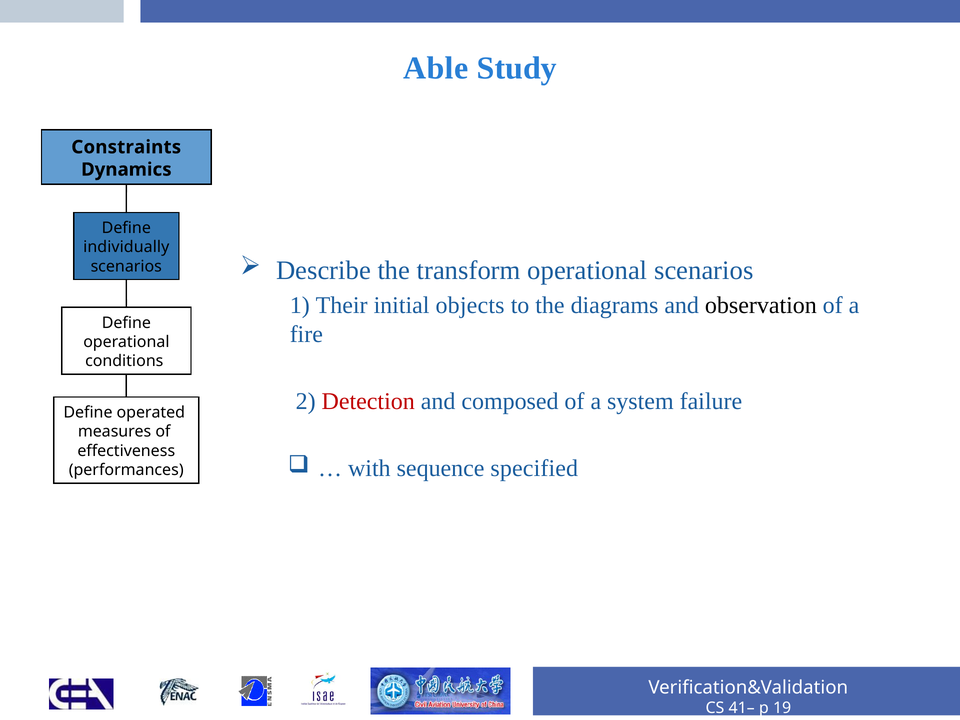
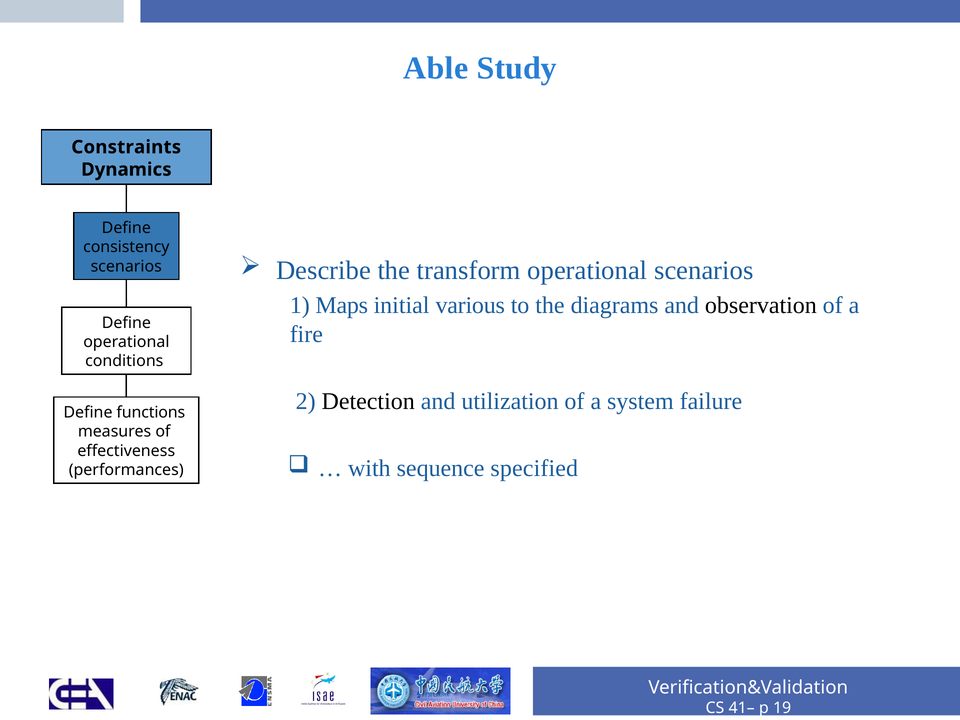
individually: individually -> consistency (126, 247)
Their: Their -> Maps (342, 305)
objects: objects -> various (470, 305)
Detection colour: red -> black (368, 401)
composed: composed -> utilization (510, 401)
operated: operated -> functions (151, 412)
